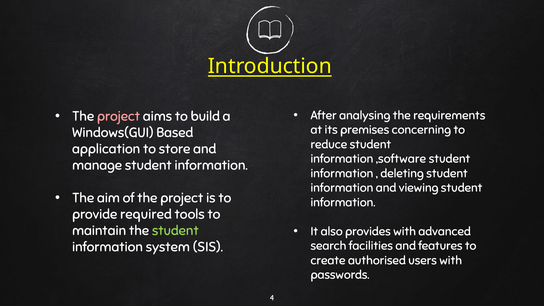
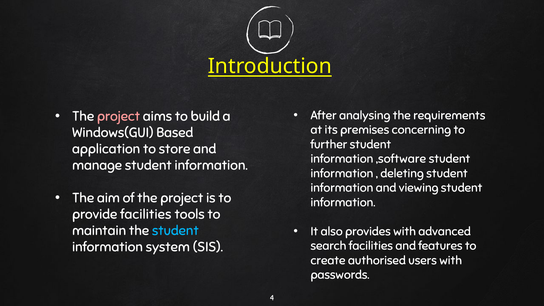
reduce: reduce -> further (329, 144)
provide required: required -> facilities (146, 214)
student colour: light green -> light blue (175, 231)
